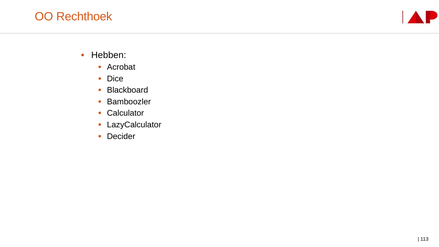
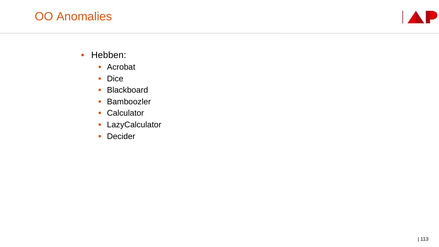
Rechthoek: Rechthoek -> Anomalies (84, 17)
